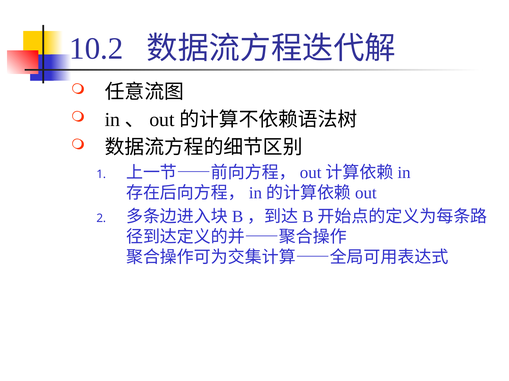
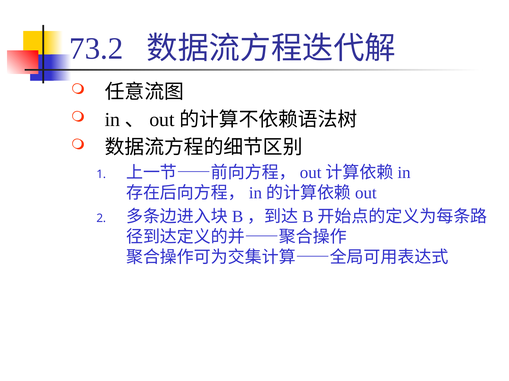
10.2: 10.2 -> 73.2 (96, 49)
